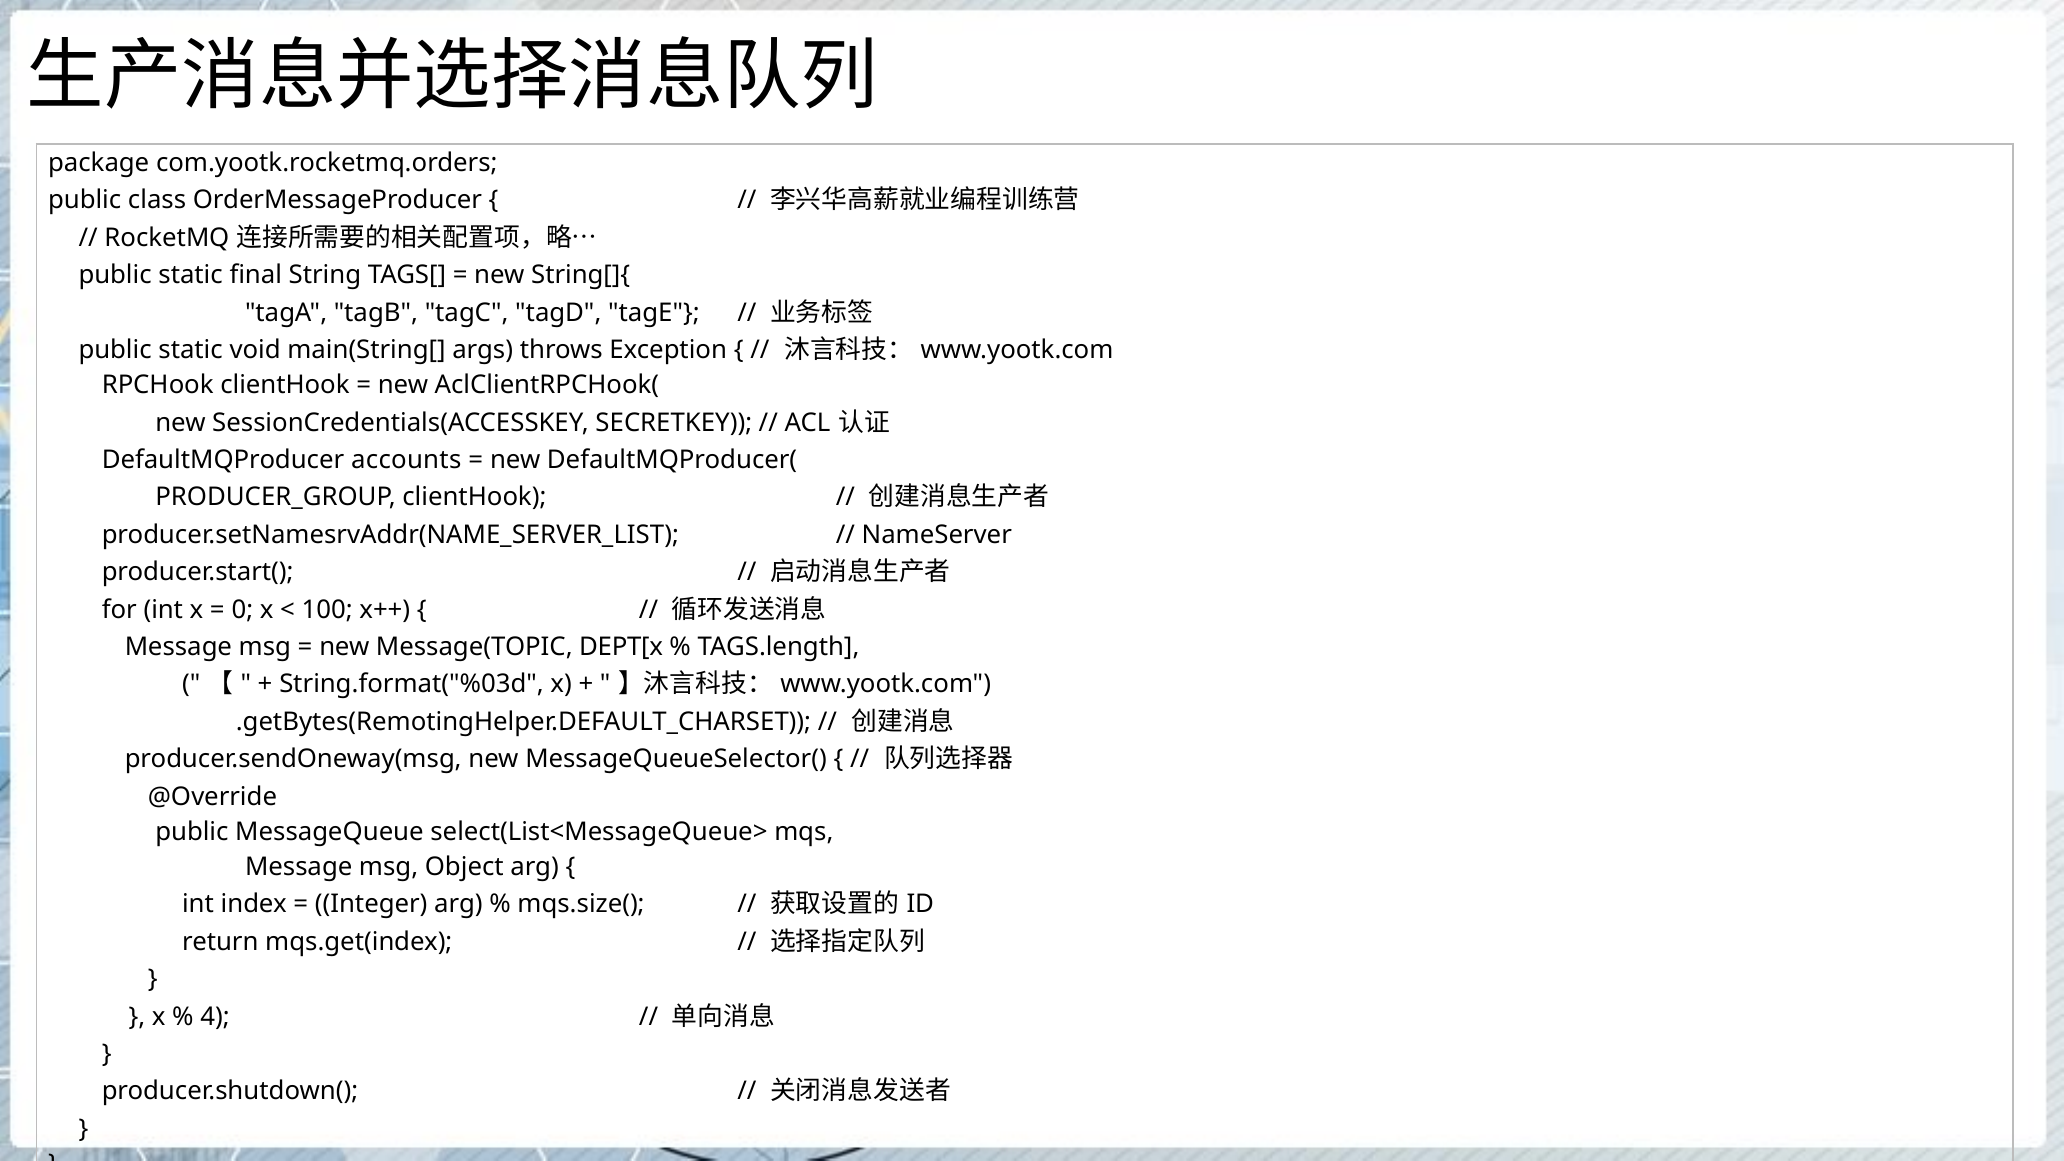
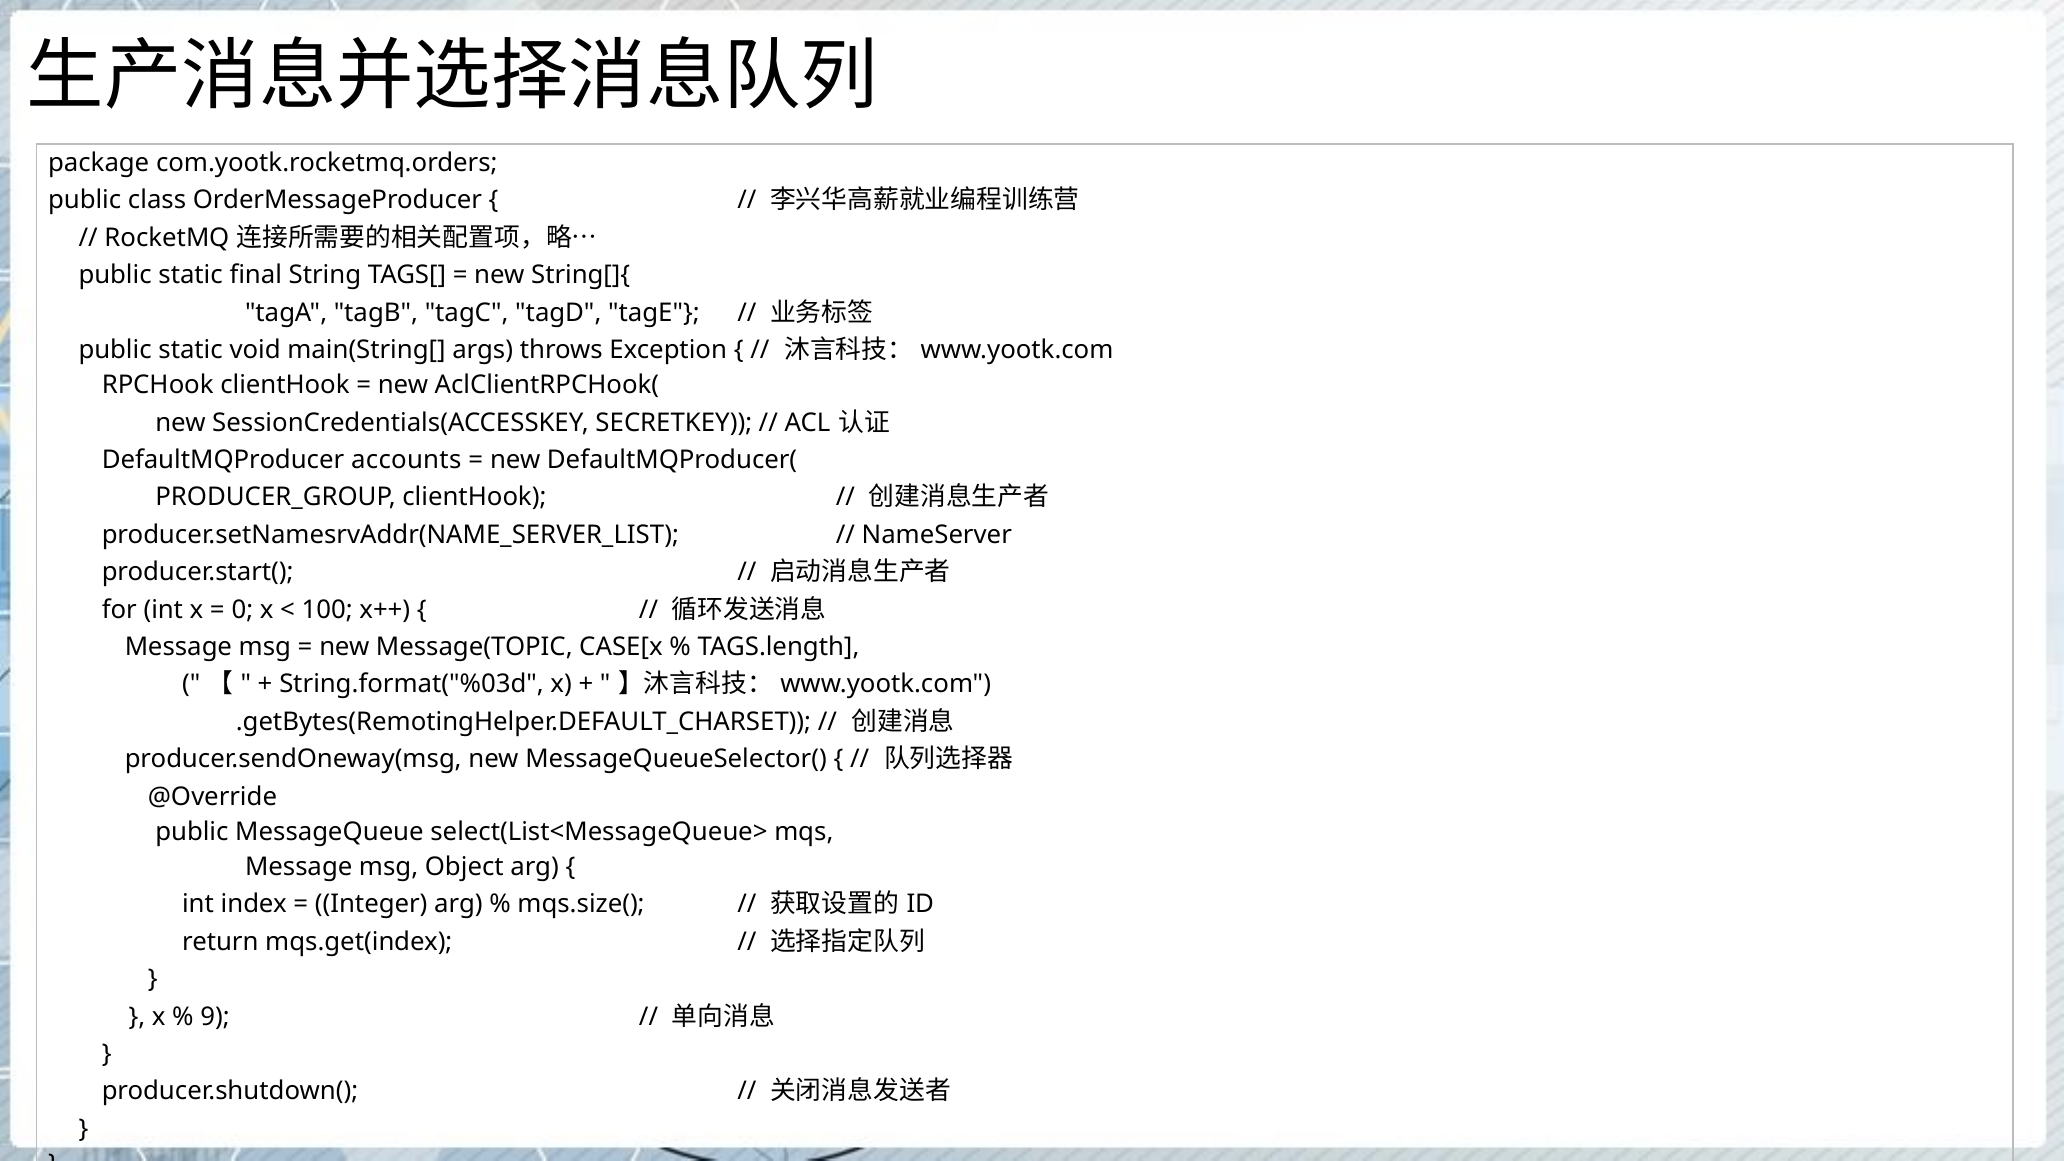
DEPT[x: DEPT[x -> CASE[x (621, 647)
4: 4 -> 9 (215, 1017)
